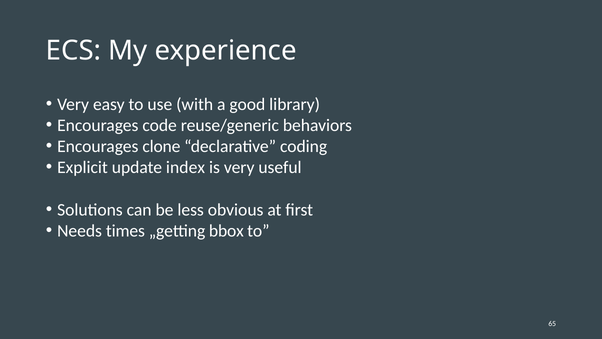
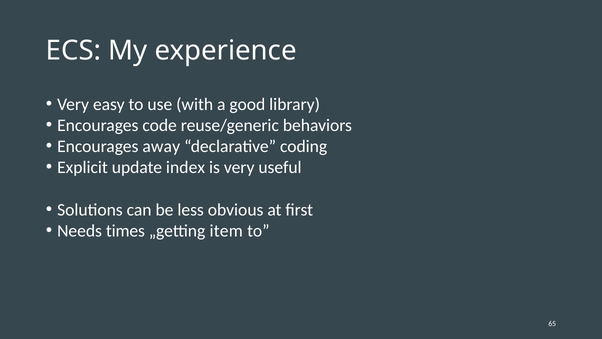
clone: clone -> away (161, 146)
bbox: bbox -> item (226, 231)
